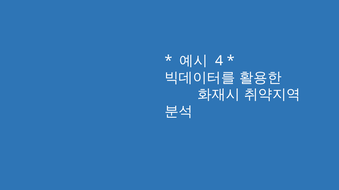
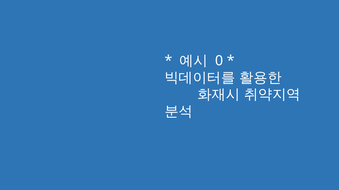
4: 4 -> 0 (219, 61)
